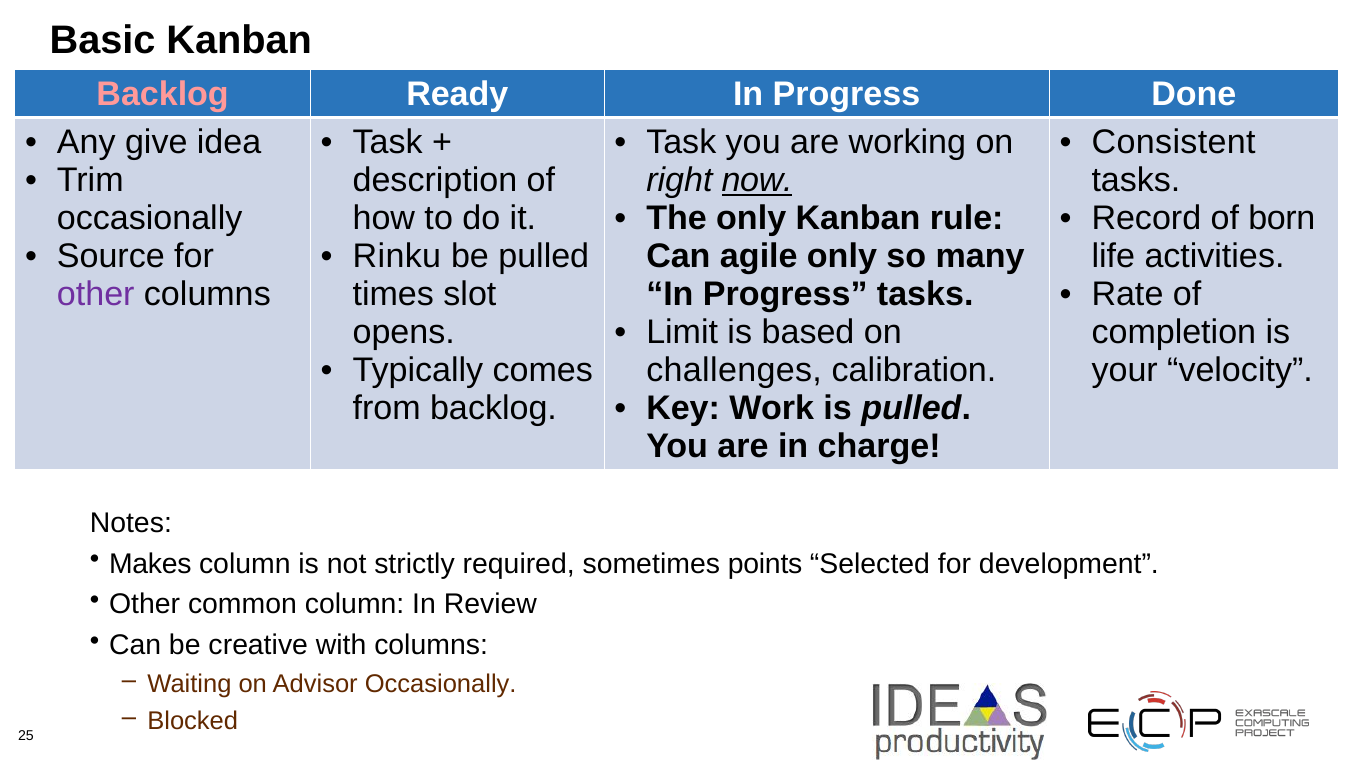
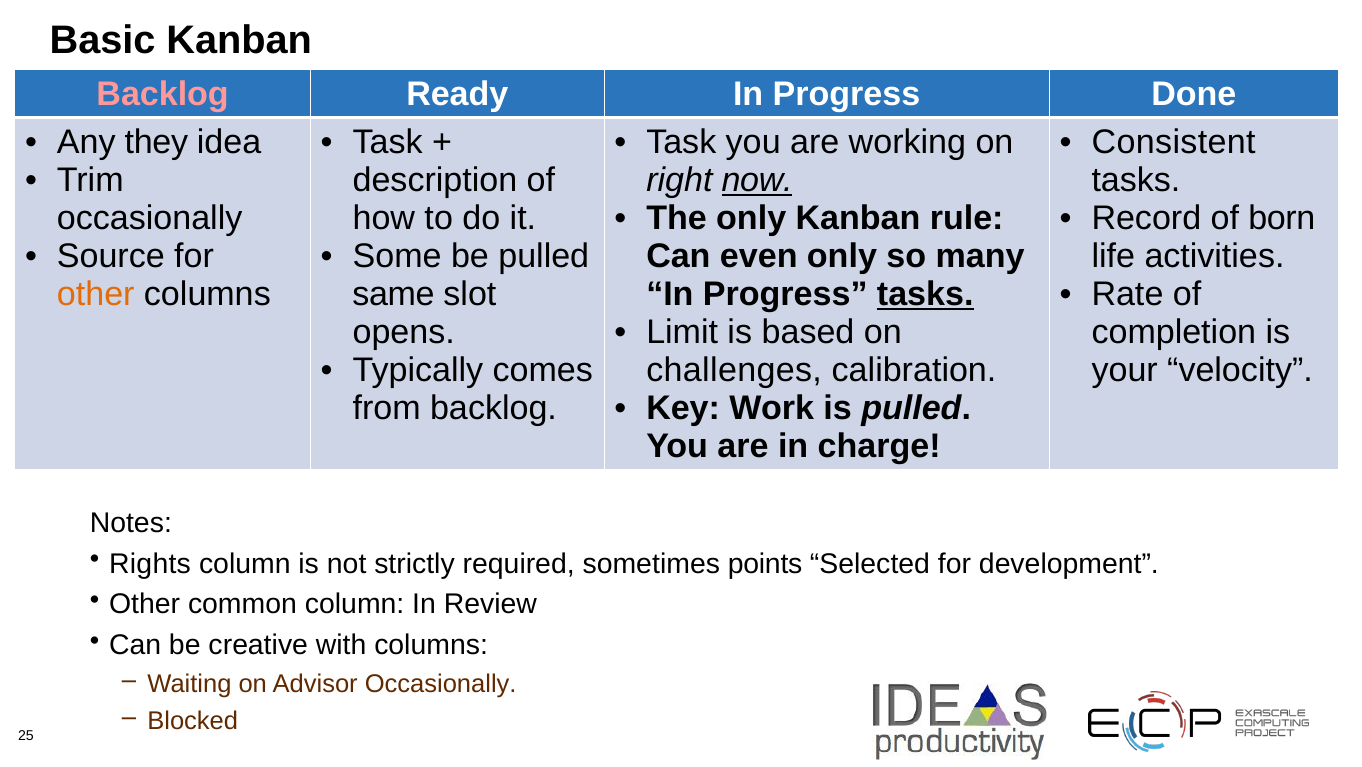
give: give -> they (156, 142)
Rinku: Rinku -> Some (397, 256)
agile: agile -> even (759, 256)
other colour: purple -> orange (96, 294)
times: times -> same (393, 294)
tasks underline: none -> present (925, 294)
Makes: Makes -> Rights (150, 563)
